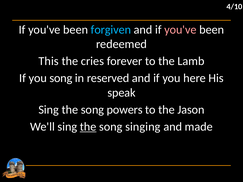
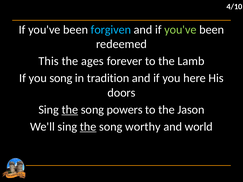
you've colour: pink -> light green (180, 30)
cries: cries -> ages (92, 61)
reserved: reserved -> tradition (108, 78)
speak: speak -> doors (122, 93)
the underline: none -> present (70, 110)
singing: singing -> worthy (143, 127)
made: made -> world (199, 127)
